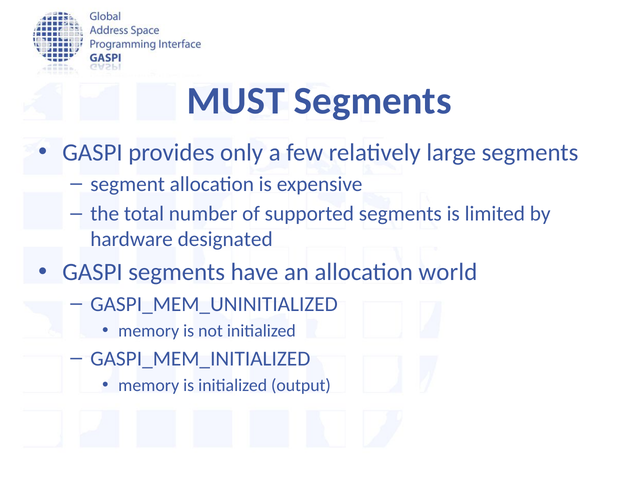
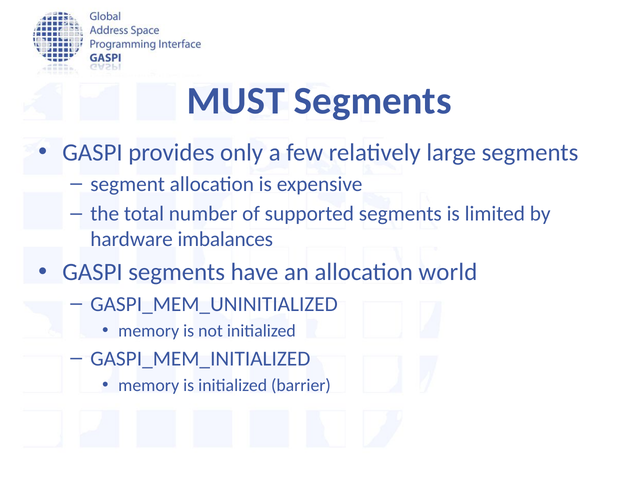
designated: designated -> imbalances (225, 240)
output: output -> barrier (301, 386)
